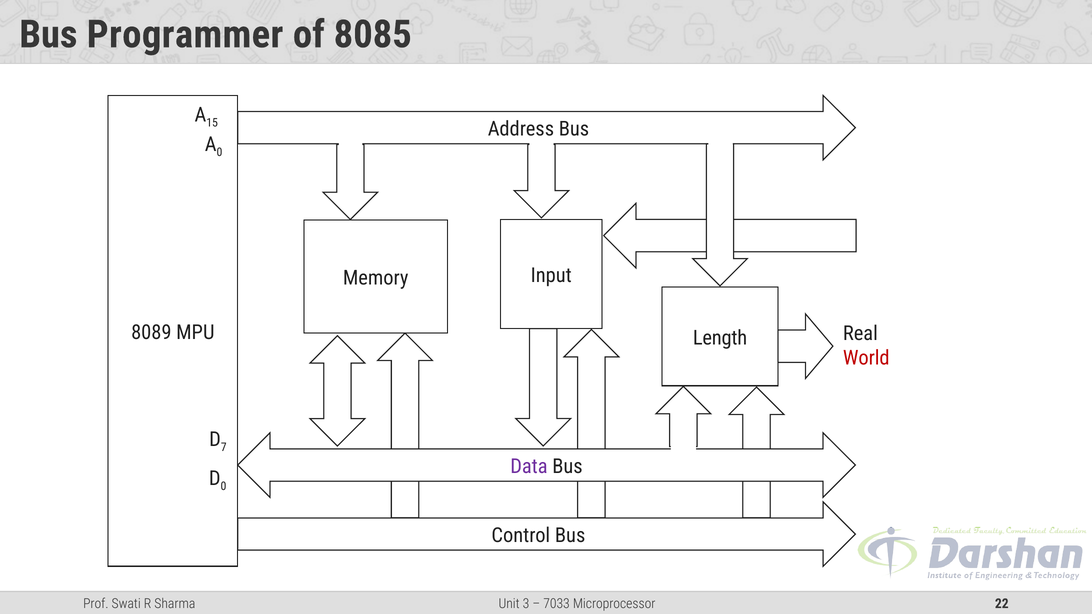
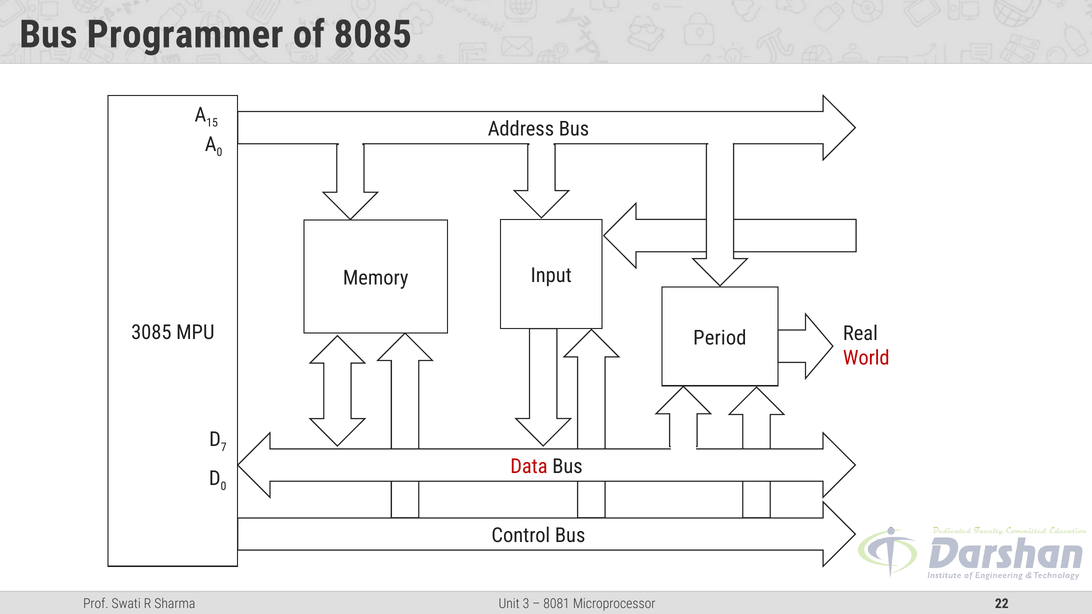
8089: 8089 -> 3085 (151, 332)
Length: Length -> Period (720, 338)
Data colour: purple -> red (529, 467)
7033: 7033 -> 8081 (557, 604)
